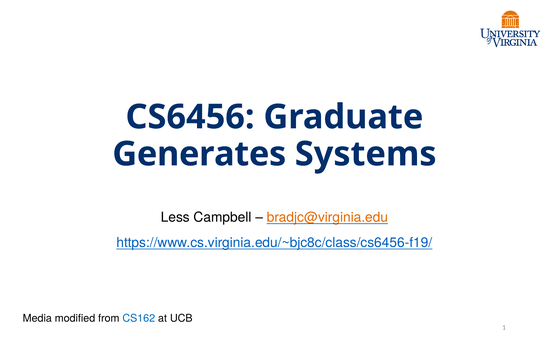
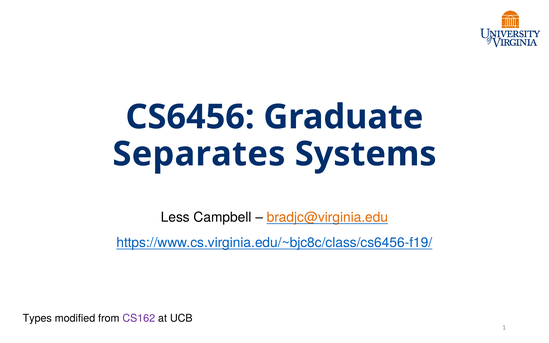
Generates: Generates -> Separates (199, 154)
Media: Media -> Types (37, 319)
CS162 colour: blue -> purple (139, 319)
